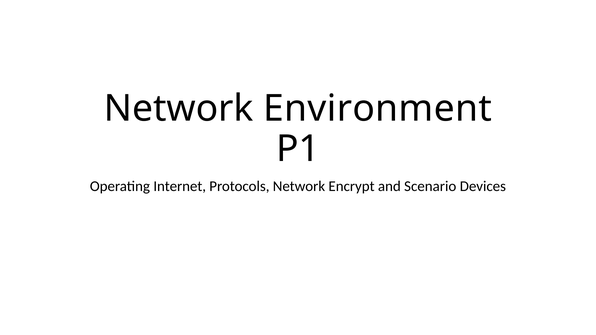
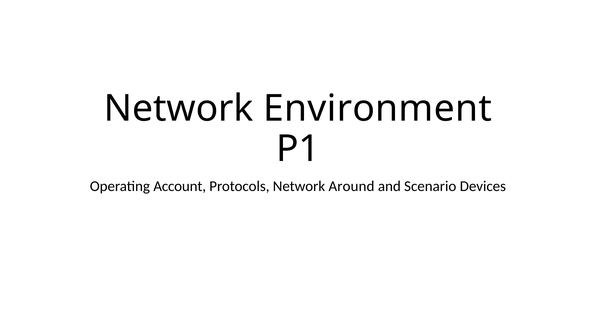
Internet: Internet -> Account (180, 186)
Encrypt: Encrypt -> Around (351, 186)
